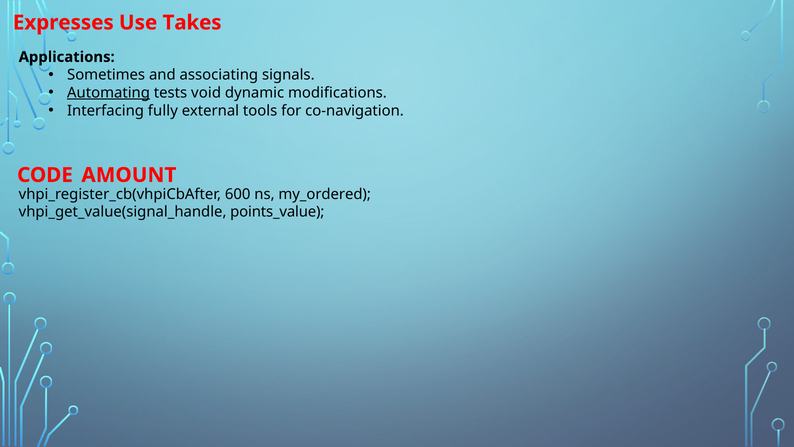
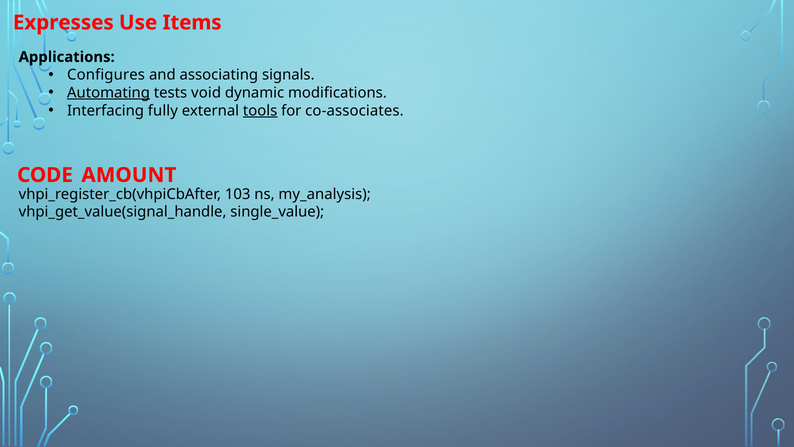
Takes: Takes -> Items (192, 23)
Sometimes: Sometimes -> Configures (106, 75)
tools underline: none -> present (260, 111)
co-navigation: co-navigation -> co-associates (354, 111)
600: 600 -> 103 (238, 194)
my_ordered: my_ordered -> my_analysis (325, 194)
points_value: points_value -> single_value (277, 212)
